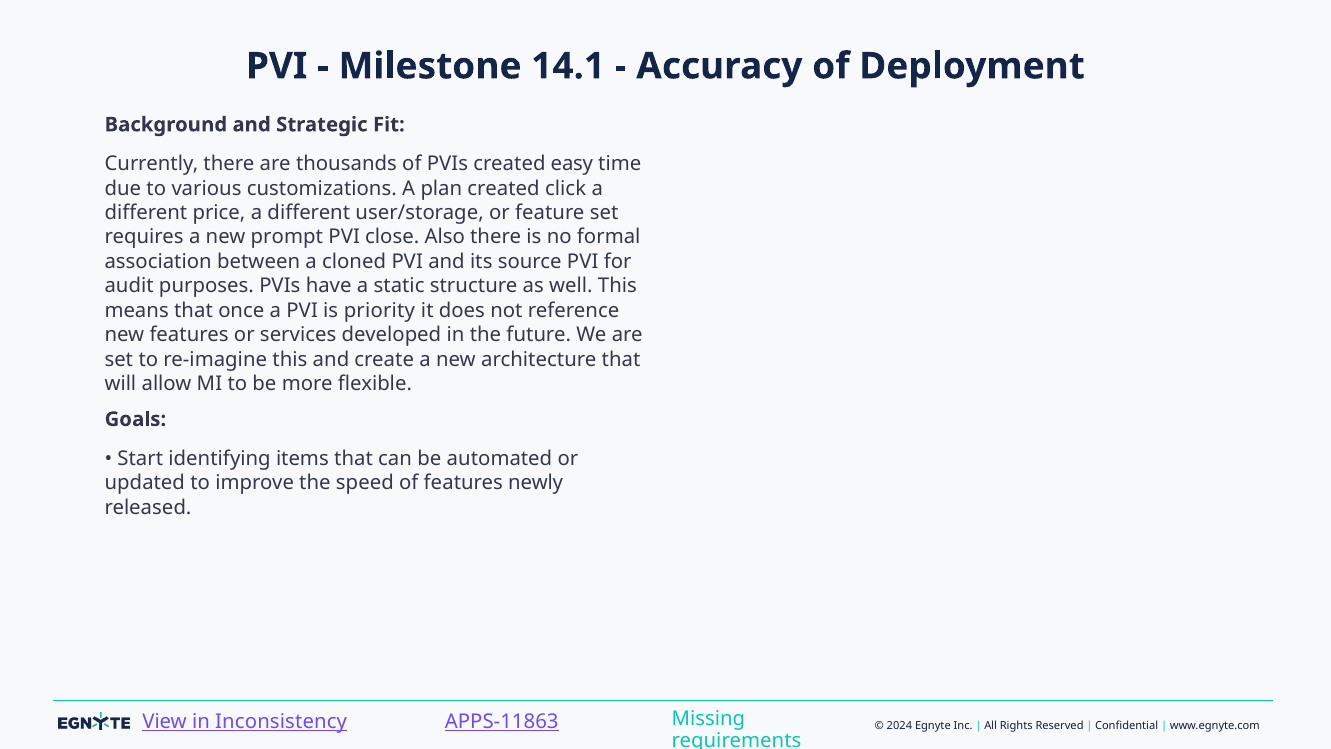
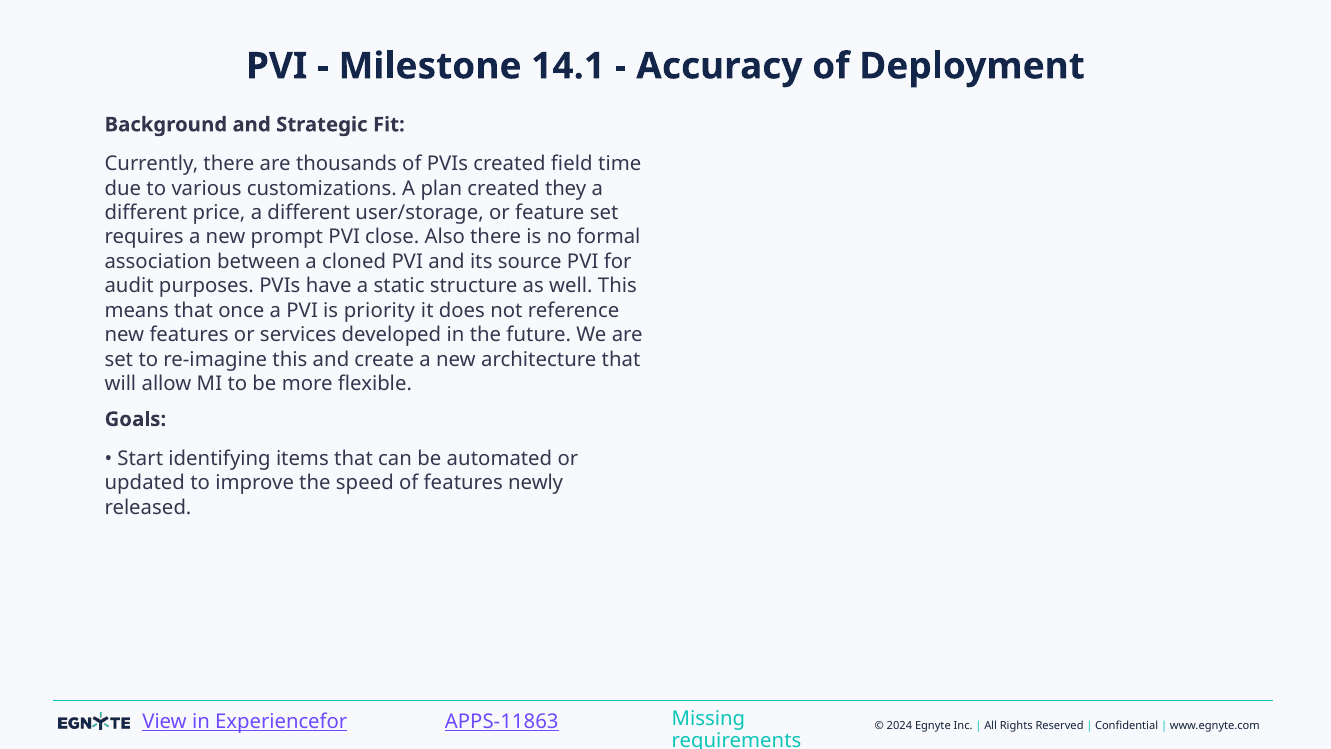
easy: easy -> field (572, 164)
click: click -> they (566, 188)
Inconsistency: Inconsistency -> Experiencefor (281, 721)
